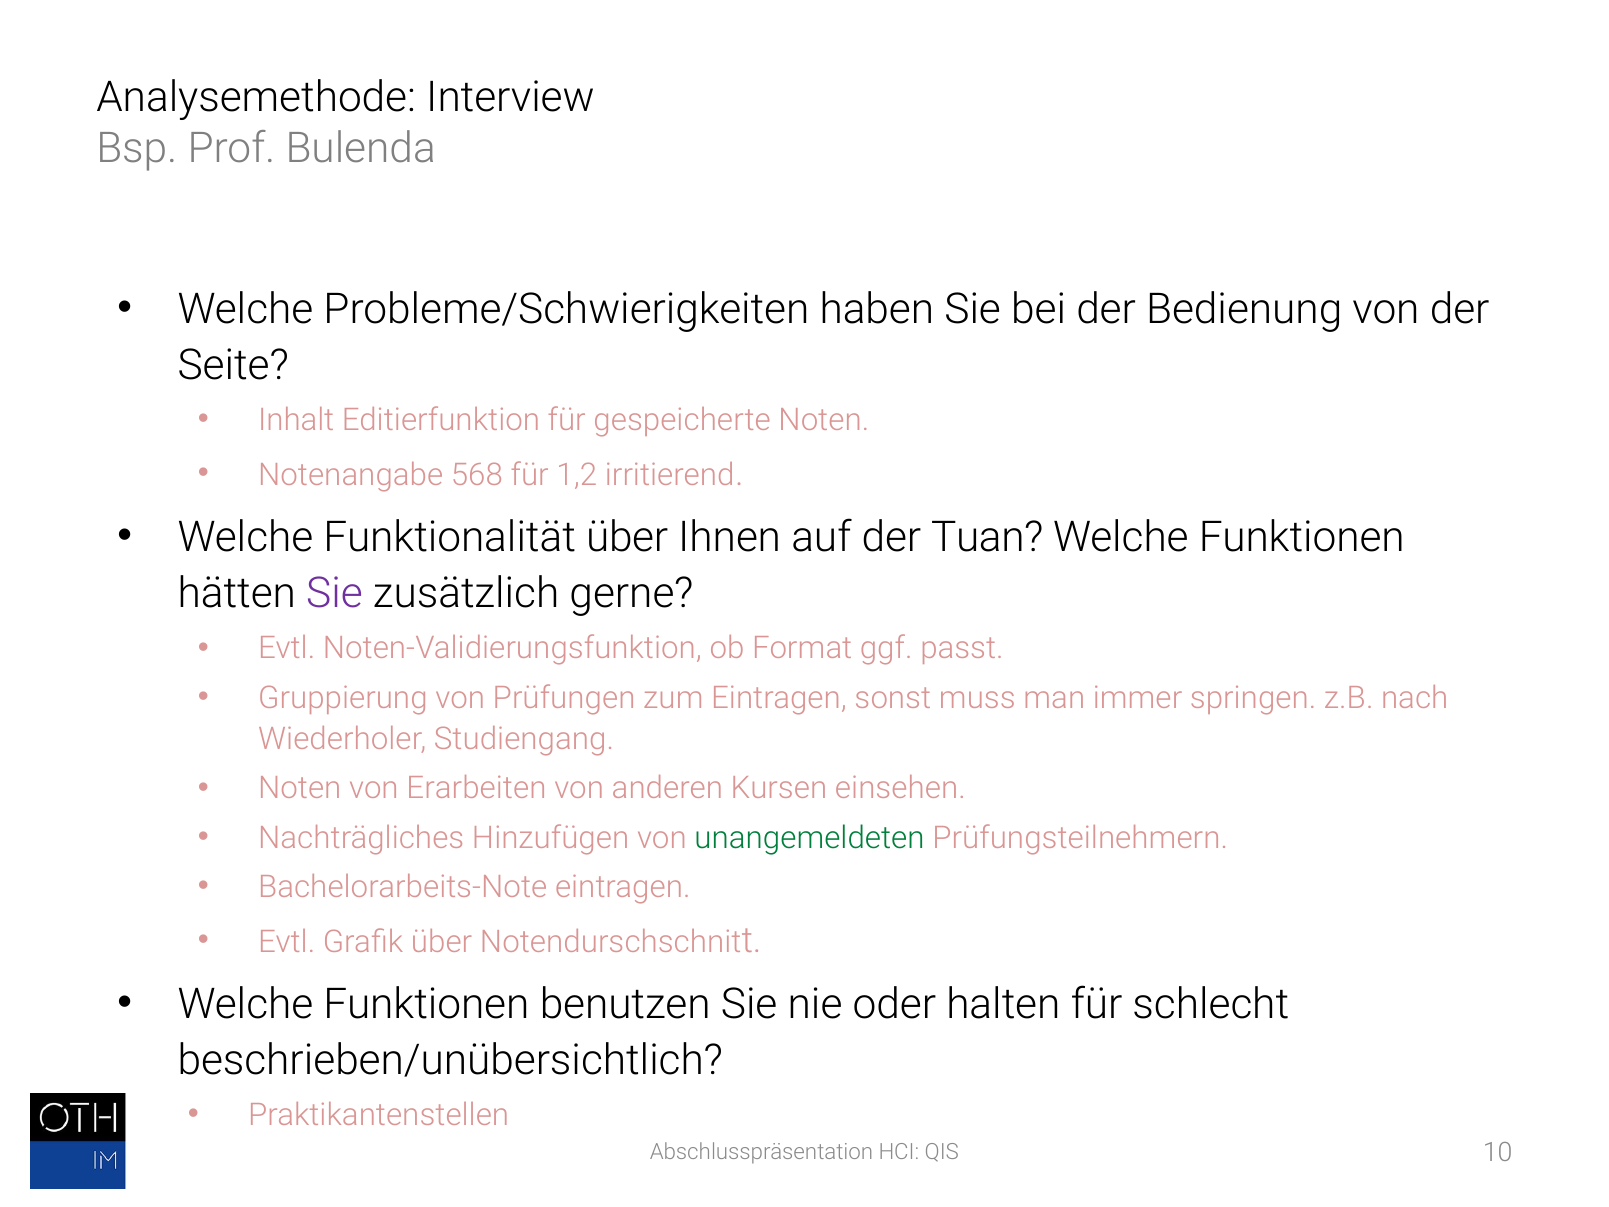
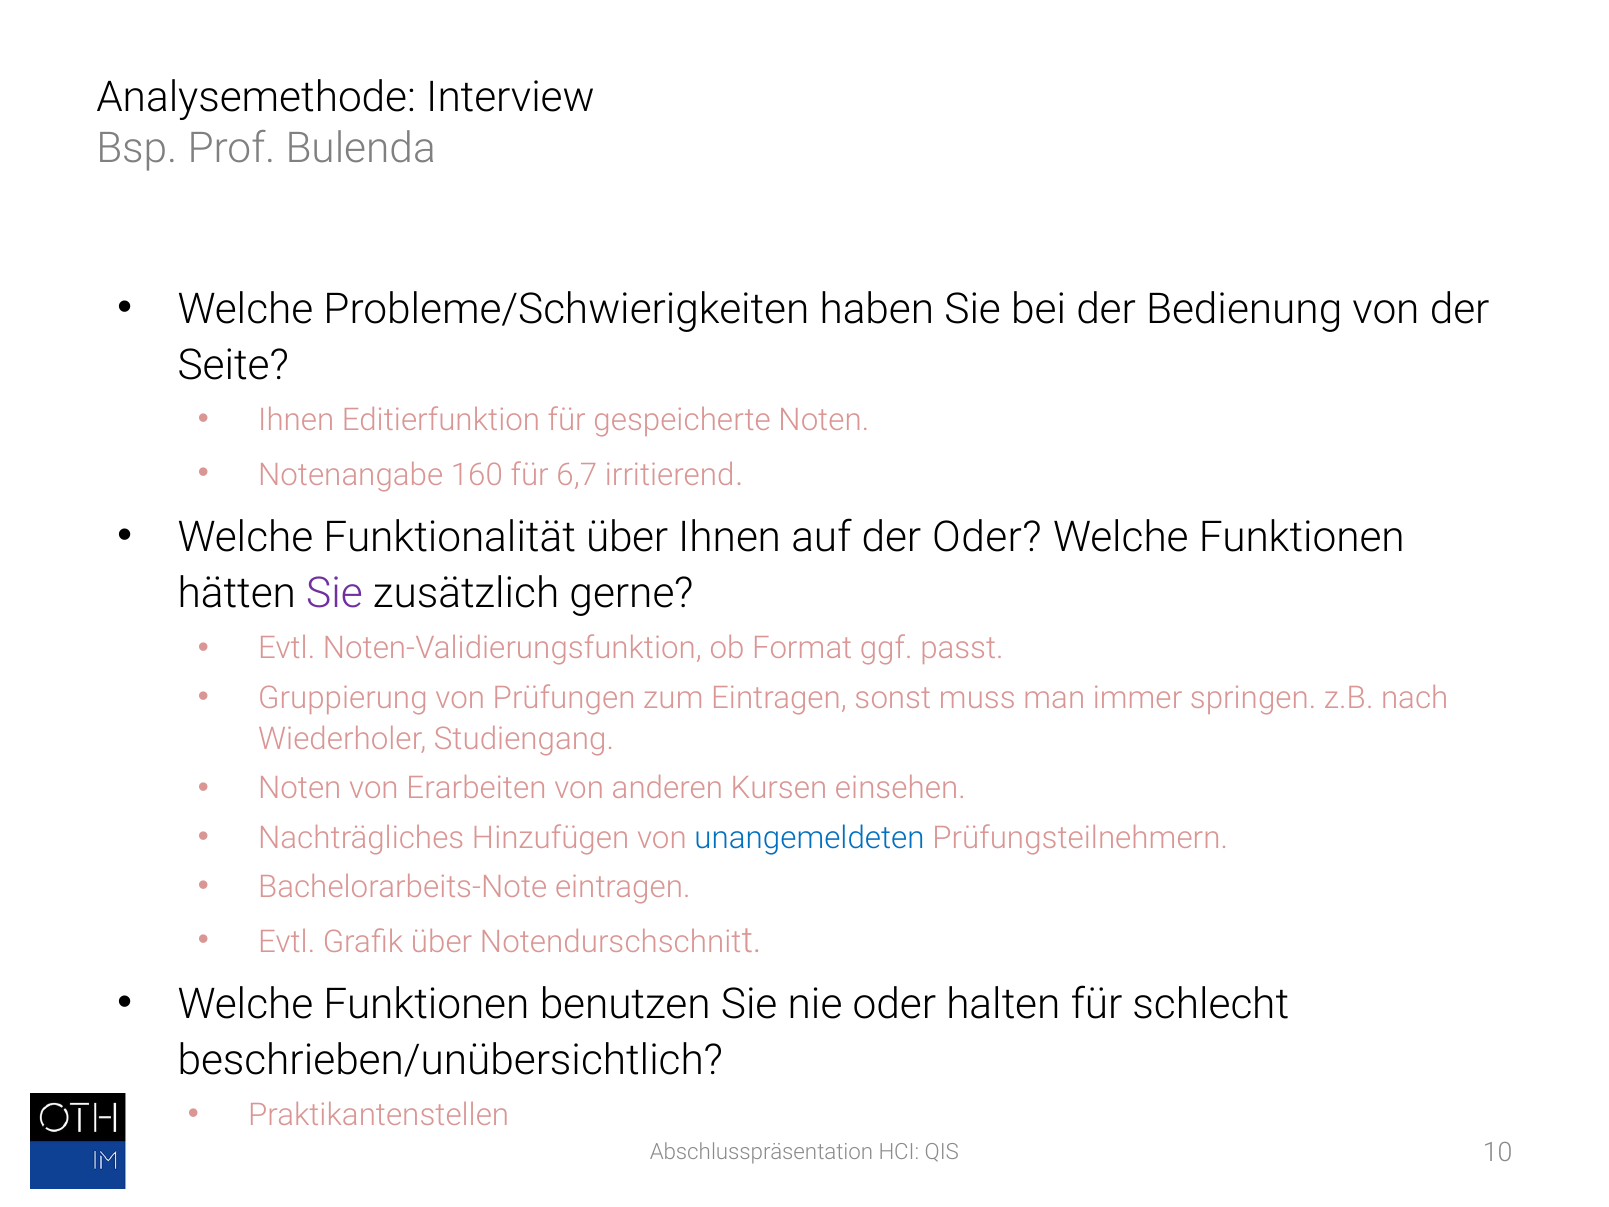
Inhalt: Inhalt -> Ihnen (296, 420)
568: 568 -> 160 (477, 475)
1,2: 1,2 -> 6,7 (577, 475)
der Tuan: Tuan -> Oder (987, 537)
unangemeldeten colour: green -> blue (810, 838)
